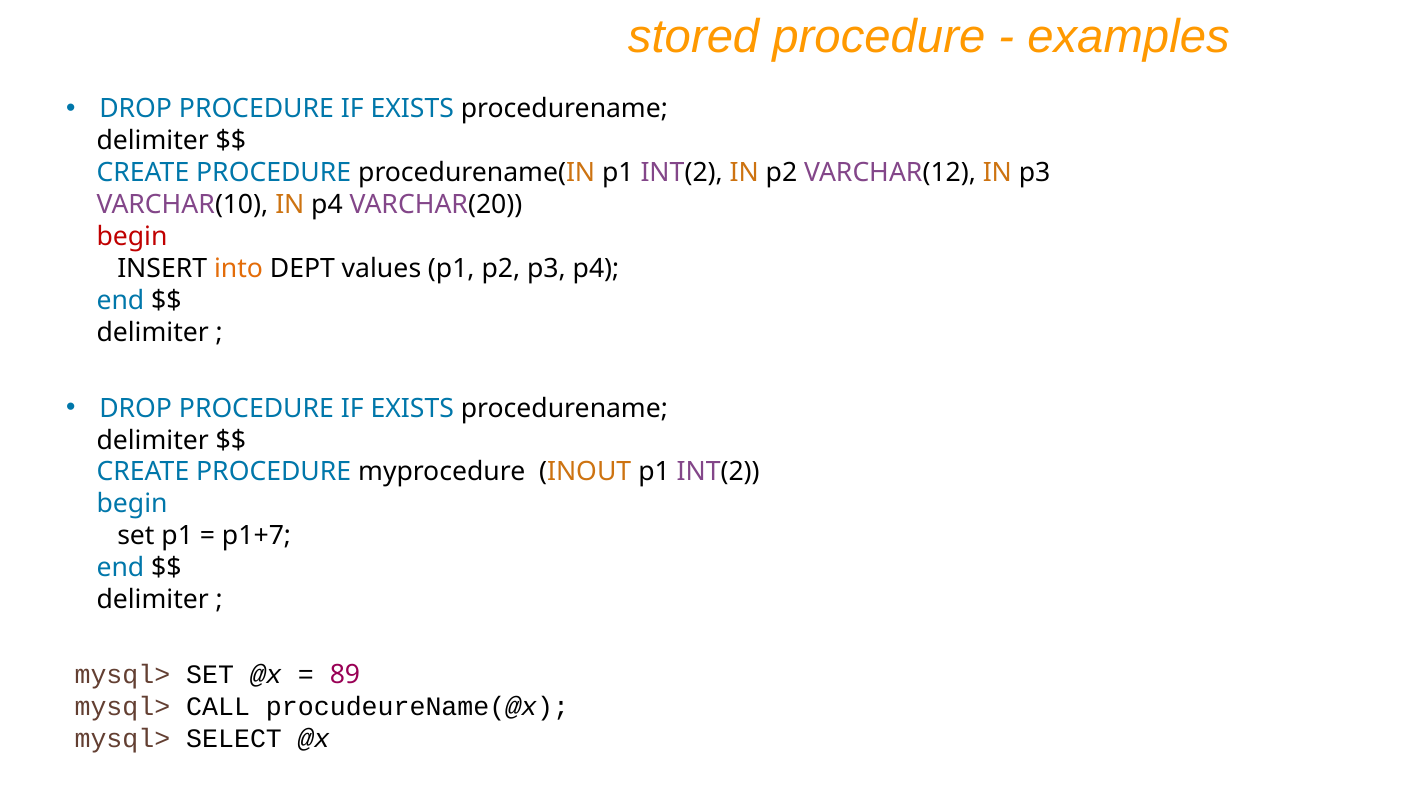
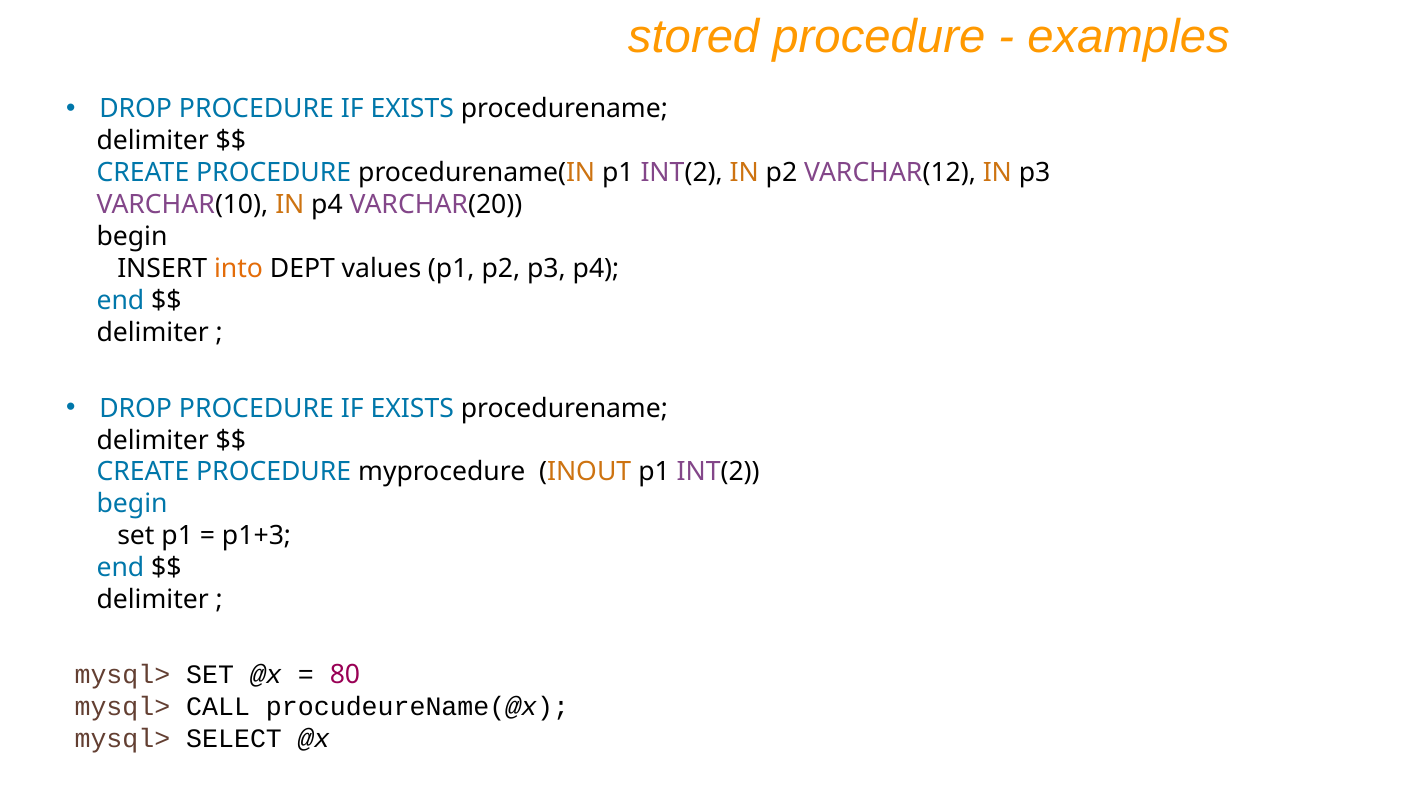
begin colour: red -> black (132, 237)
p1+7: p1+7 -> p1+3 (257, 536)
89: 89 -> 80 (345, 675)
